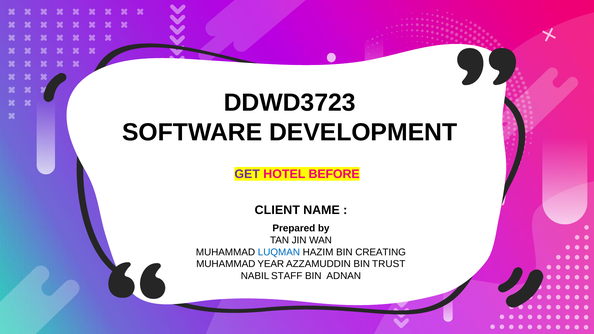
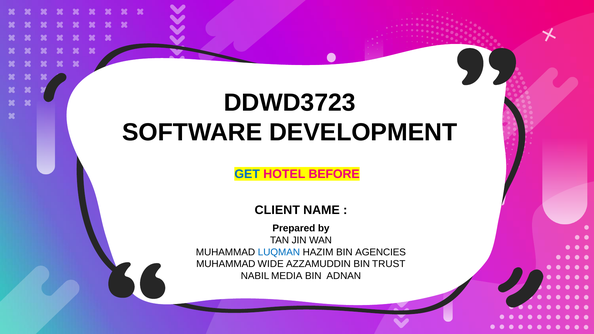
GET colour: purple -> blue (247, 174)
CREATING: CREATING -> AGENCIES (381, 252)
YEAR: YEAR -> WIDE (271, 264)
STAFF: STAFF -> MEDIA (287, 276)
